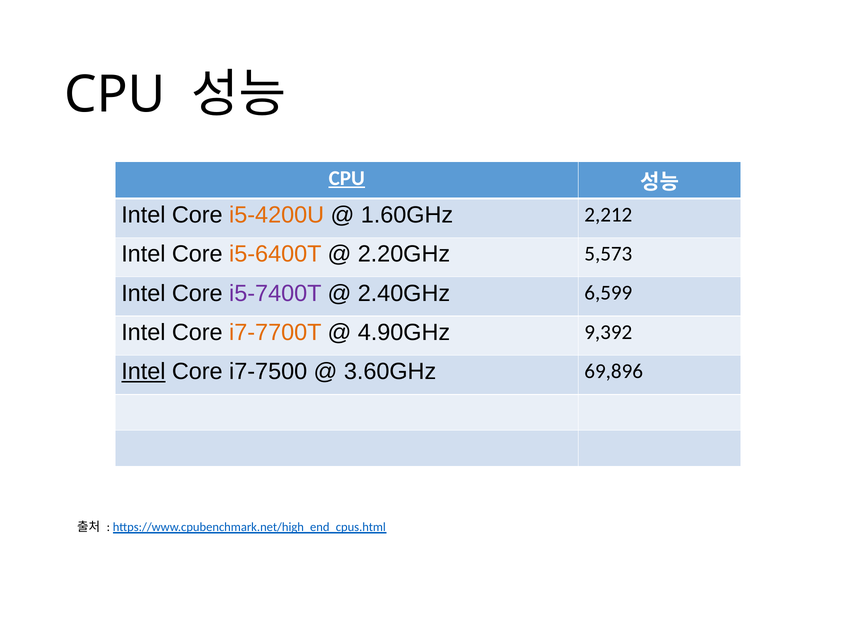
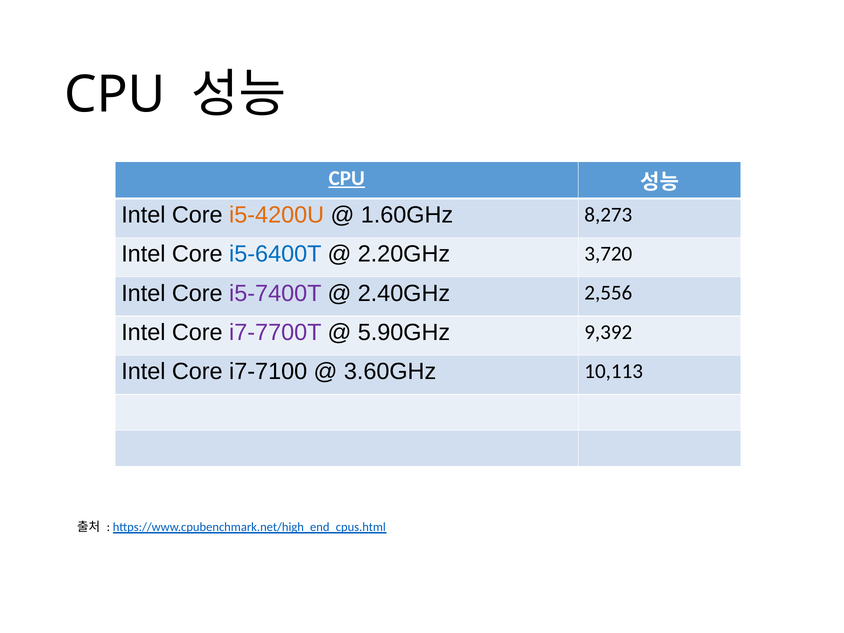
2,212: 2,212 -> 8,273 (608, 215)
i5-6400T colour: orange -> blue (275, 254)
5,573: 5,573 -> 3,720 (608, 254)
6,599: 6,599 -> 2,556 (608, 293)
i7-7700T colour: orange -> purple (275, 333)
4.90GHz: 4.90GHz -> 5.90GHz (404, 333)
Intel underline: present -> none (143, 372)
i7-7500: i7-7500 -> i7-7100 (268, 372)
69,896: 69,896 -> 10,113 (614, 371)
